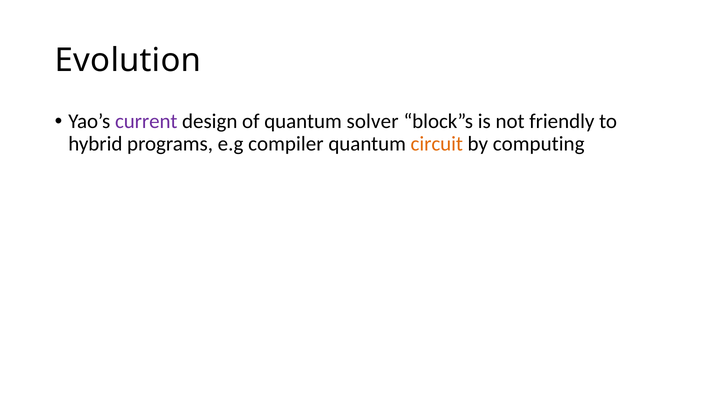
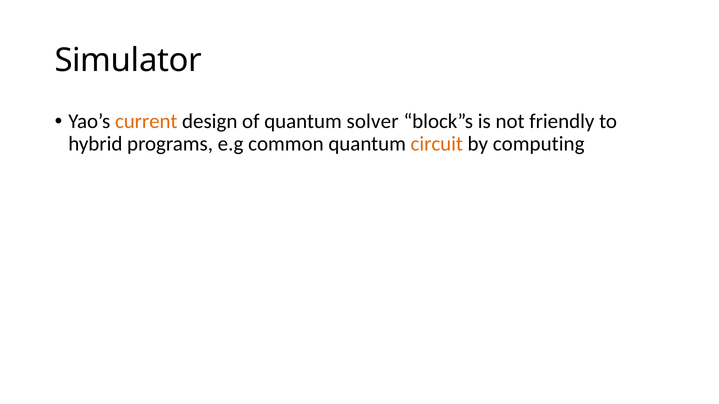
Evolution: Evolution -> Simulator (128, 60)
current colour: purple -> orange (146, 122)
compiler: compiler -> common (286, 144)
